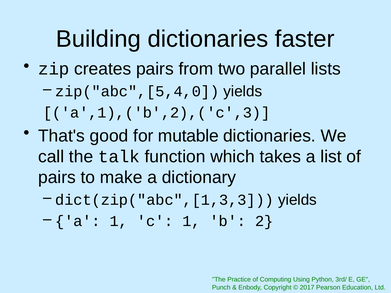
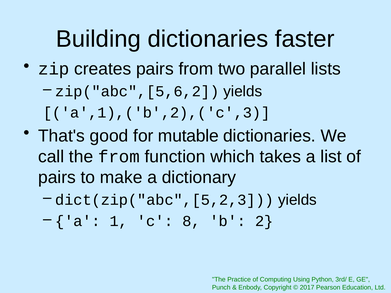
zip("abc",[5,4,0: zip("abc",[5,4,0 -> zip("abc",[5,6,2 (137, 91)
the talk: talk -> from (119, 157)
dict(zip("abc",[1,3,3: dict(zip("abc",[1,3,3 -> dict(zip("abc",[5,2,3 (165, 200)
c 1: 1 -> 8 (191, 221)
